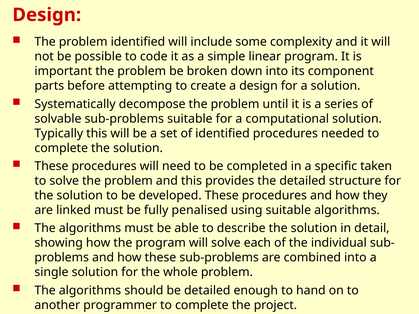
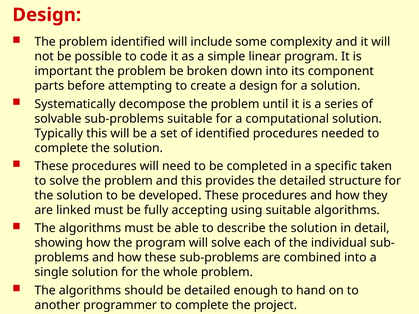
penalised: penalised -> accepting (200, 210)
